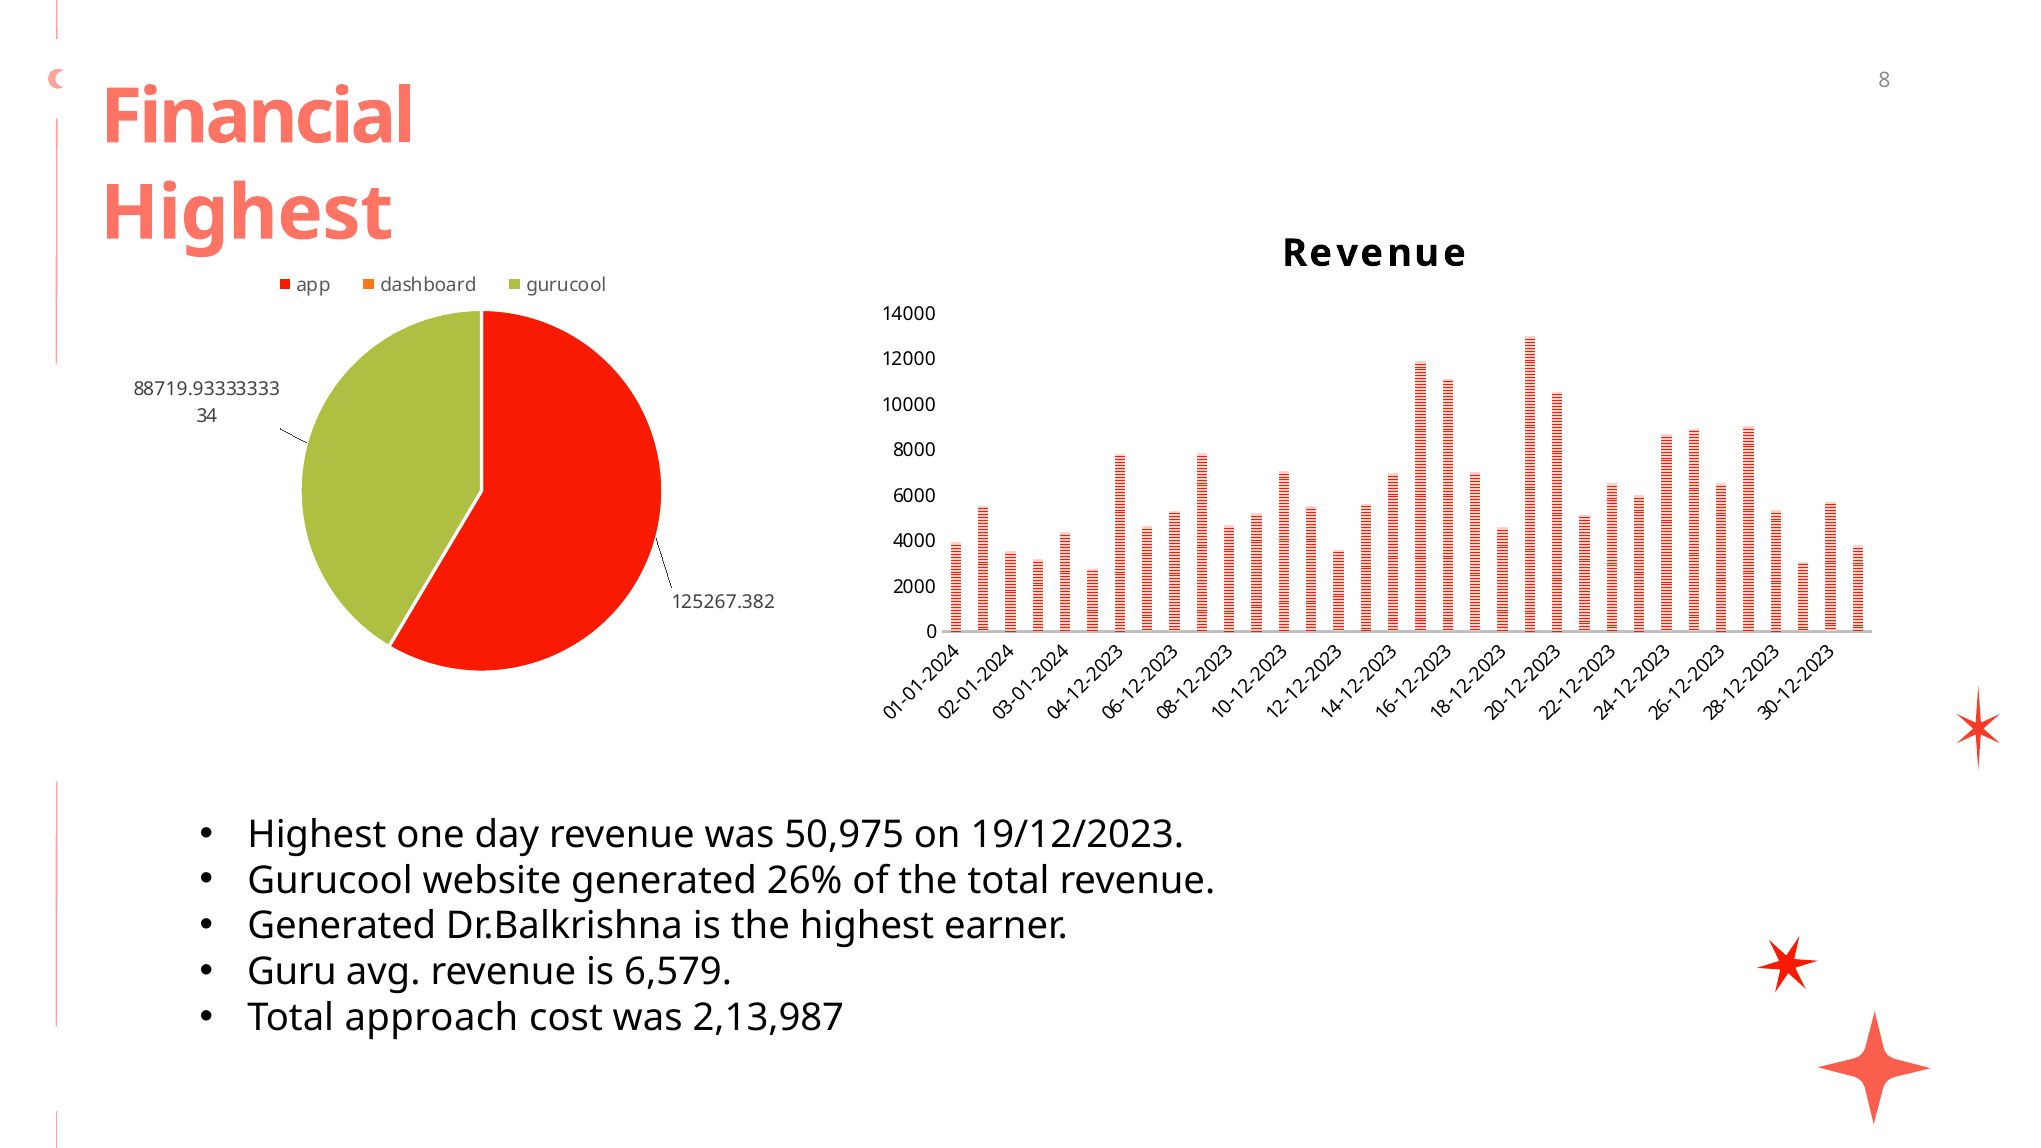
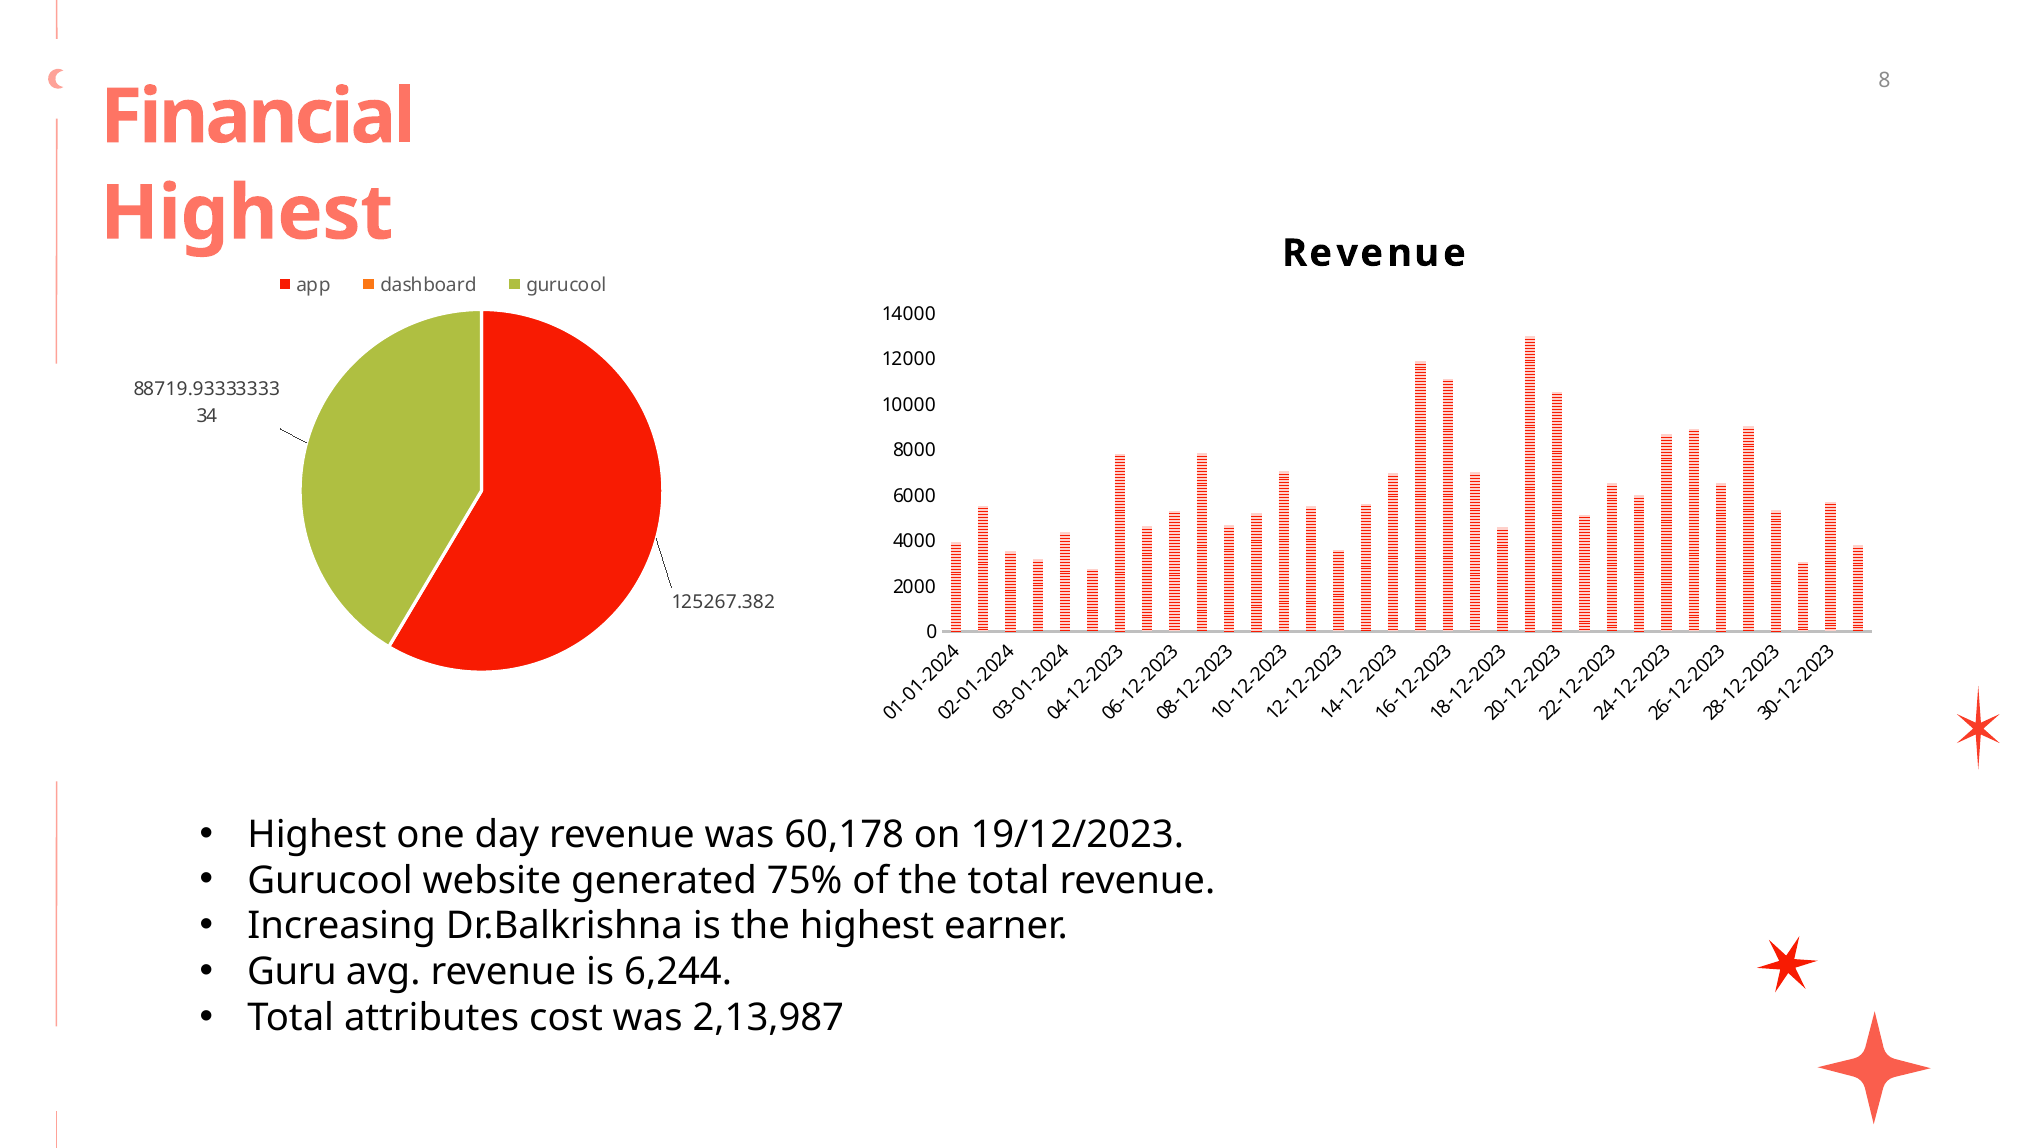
50,975: 50,975 -> 60,178 (844, 835)
26%: 26% -> 75% (805, 880)
Generated: Generated -> Increasing (342, 926)
6,579: 6,579 -> 6,244 (678, 972)
approach: approach -> attributes (432, 1018)
